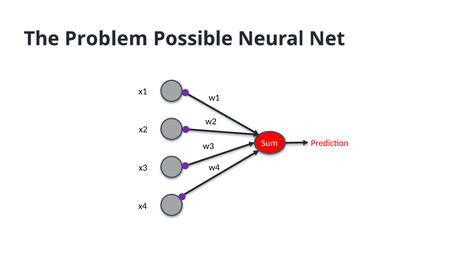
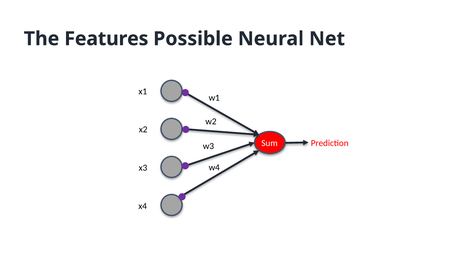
Problem: Problem -> Features (106, 39)
